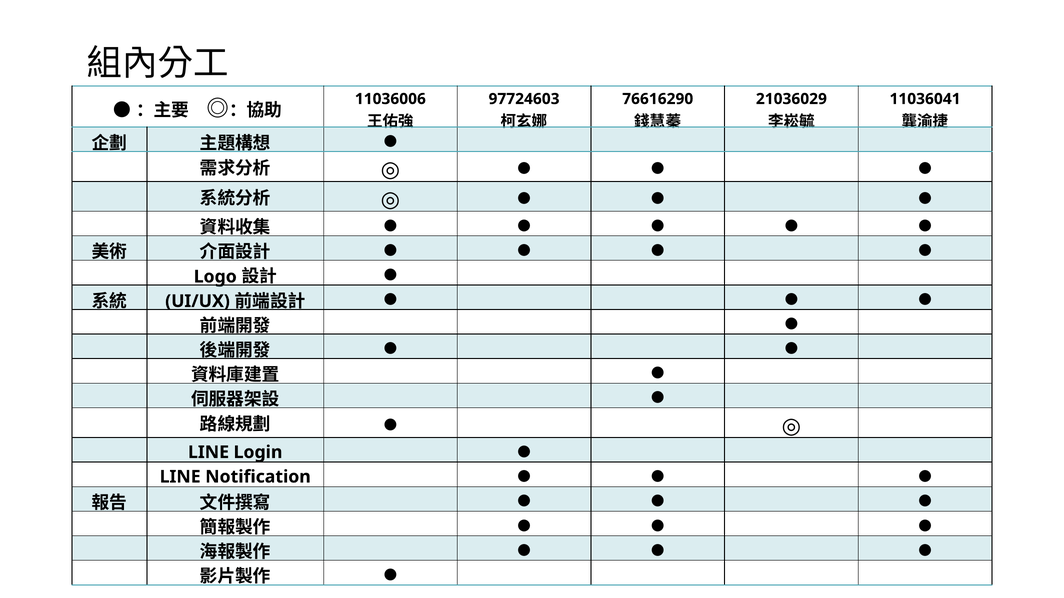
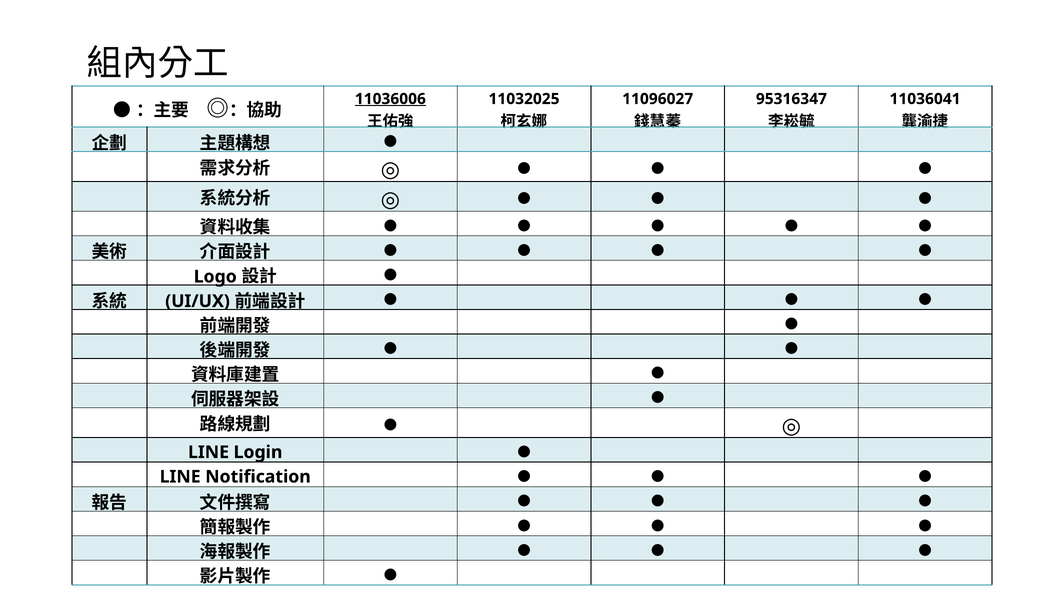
97724603: 97724603 -> 11032025 (524, 99)
76616290: 76616290 -> 11096027 (658, 99)
21036029: 21036029 -> 95316347 (791, 99)
11036006 underline: none -> present (390, 99)
